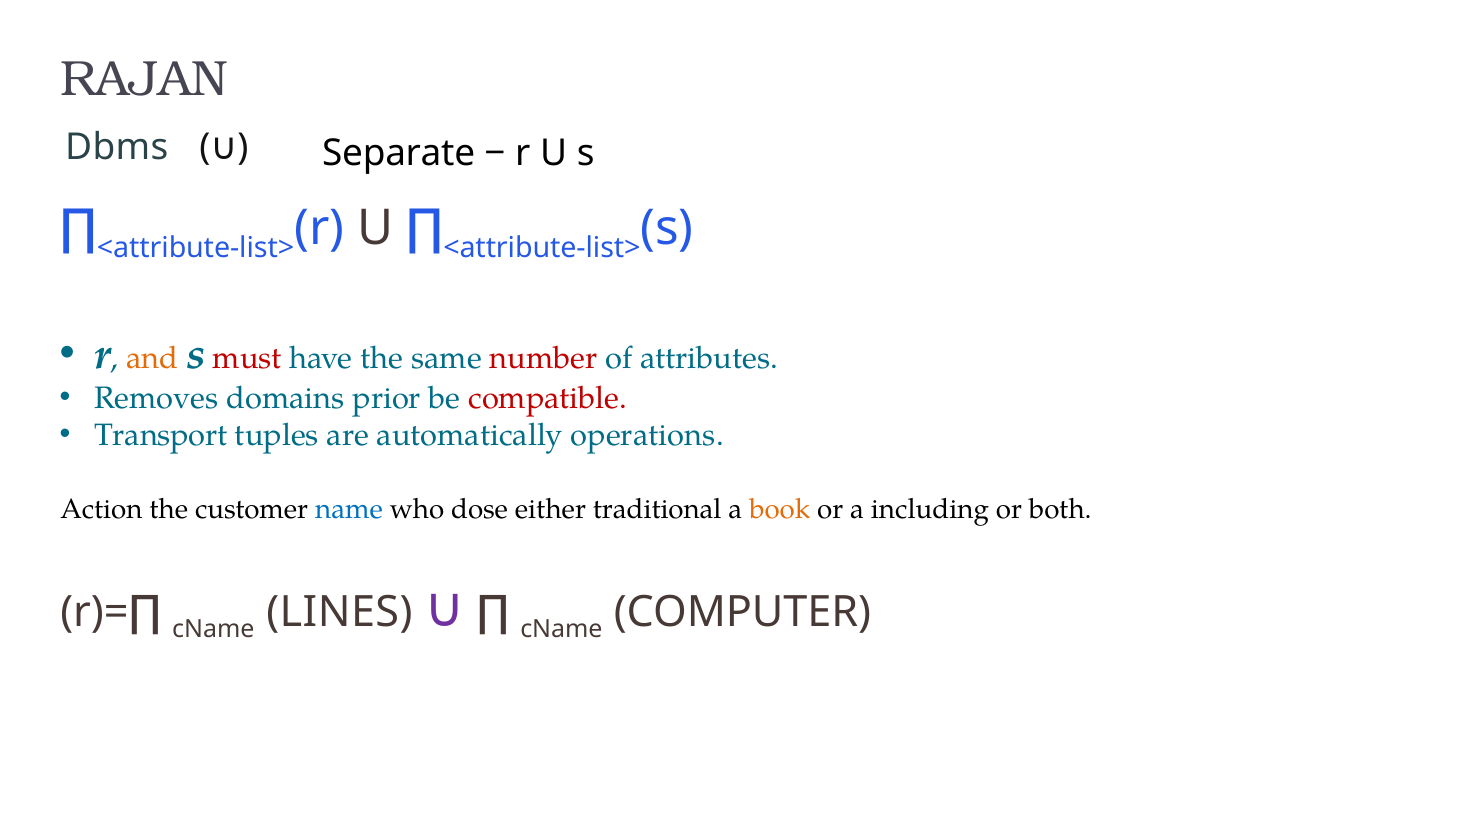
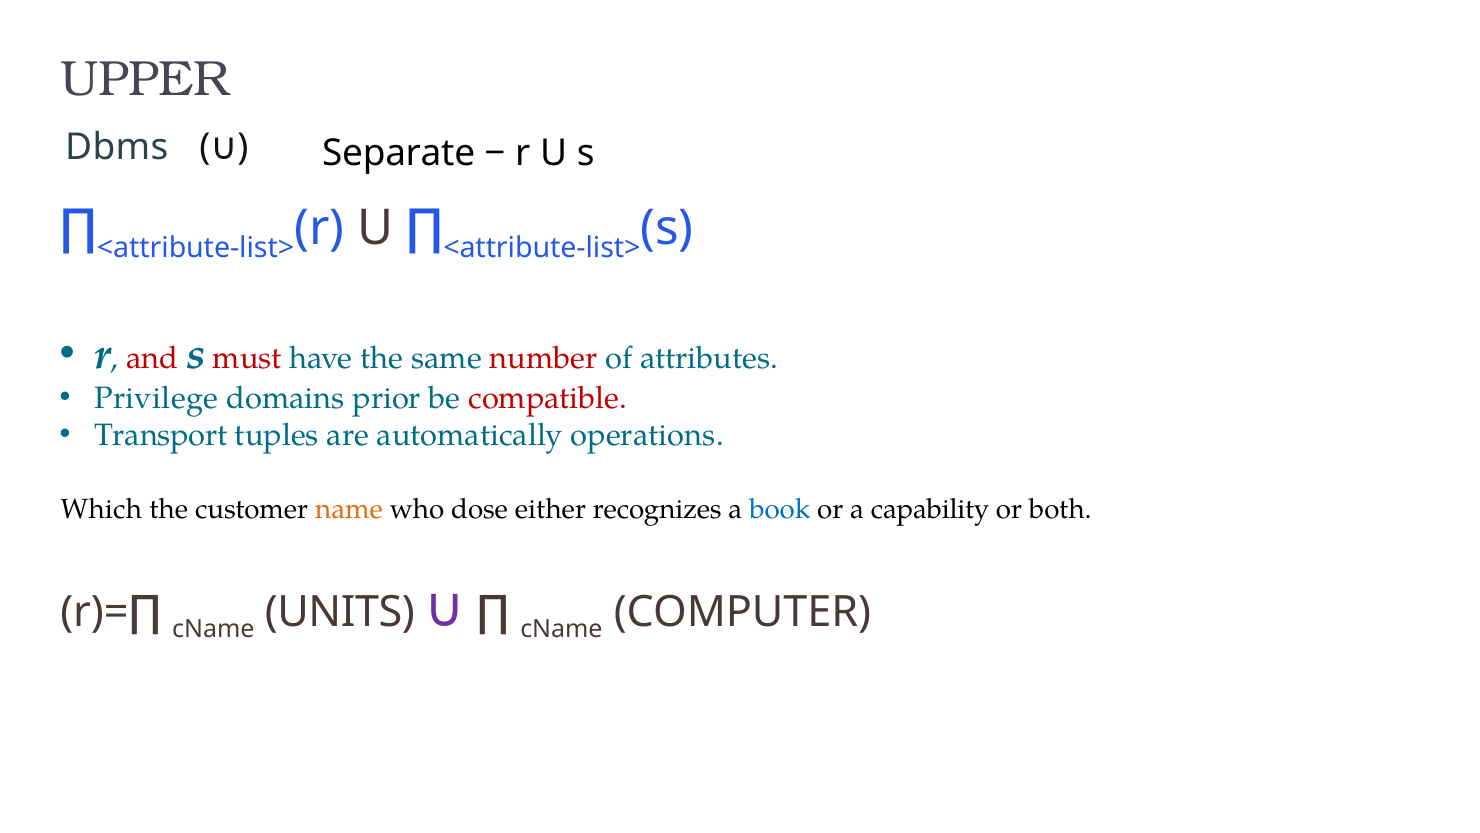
RAJAN: RAJAN -> UPPER (145, 79)
and colour: orange -> red (152, 358)
Removes: Removes -> Privilege (156, 398)
Action: Action -> Which (101, 509)
name colour: blue -> orange (349, 509)
traditional: traditional -> recognizes (657, 509)
book colour: orange -> blue (780, 509)
including: including -> capability (930, 509)
LINES: LINES -> UNITS (340, 612)
